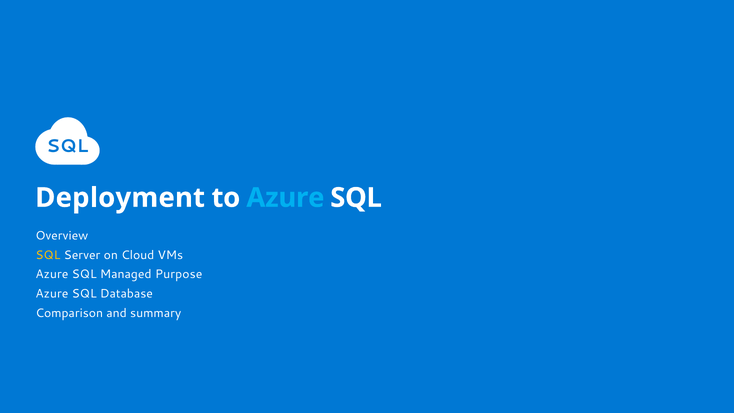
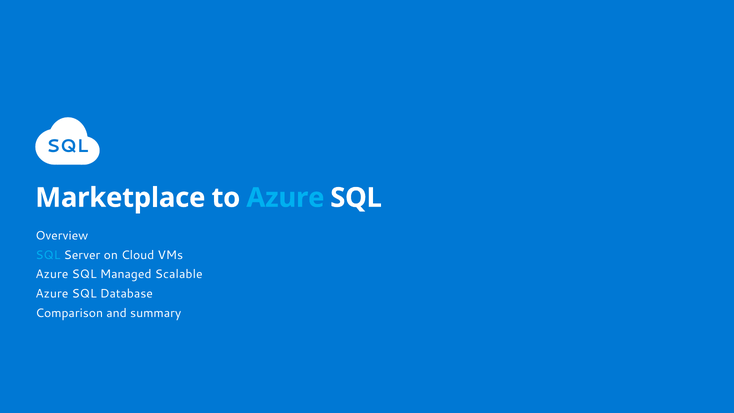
Deployment: Deployment -> Marketplace (120, 198)
SQL colour: yellow -> light blue (48, 255)
Purpose: Purpose -> Scalable (179, 274)
